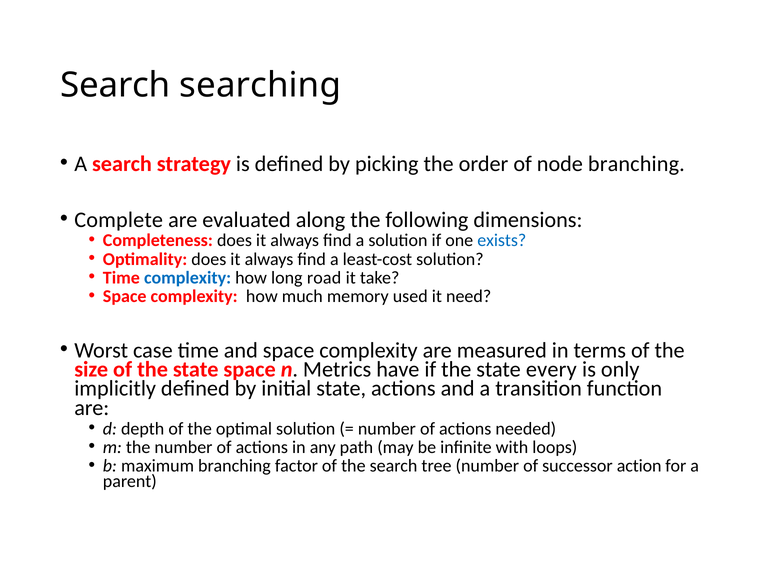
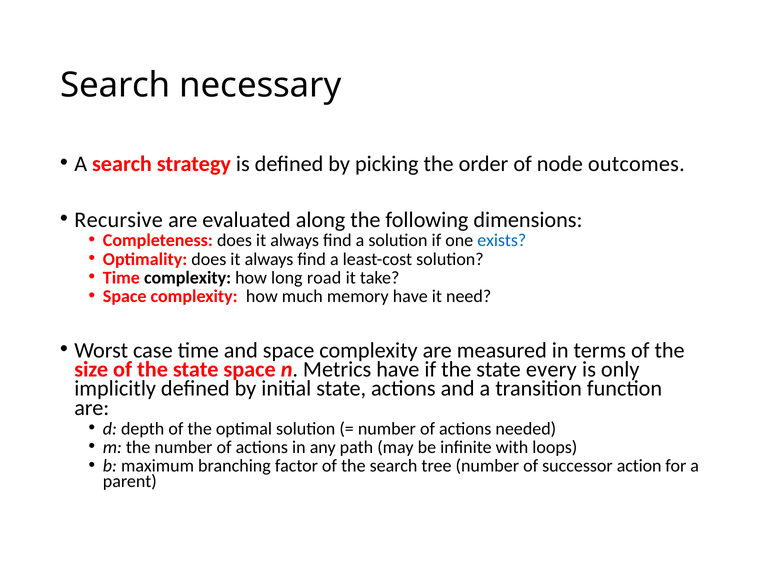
searching: searching -> necessary (260, 85)
node branching: branching -> outcomes (636, 164)
Complete: Complete -> Recursive (119, 220)
complexity colour: blue -> black (188, 278)
memory used: used -> have (410, 297)
